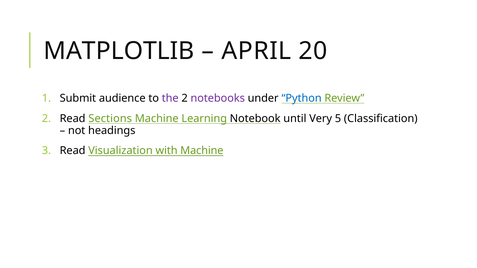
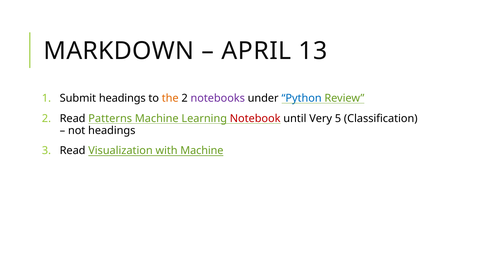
MATPLOTLIB: MATPLOTLIB -> MARKDOWN (119, 51)
20: 20 -> 13 (313, 51)
Submit audience: audience -> headings (122, 98)
the colour: purple -> orange (170, 98)
Sections: Sections -> Patterns (110, 119)
Notebook colour: black -> red (255, 119)
